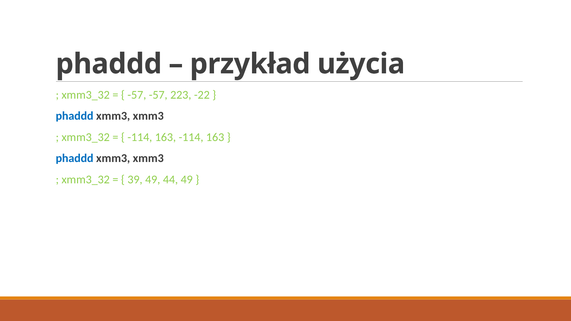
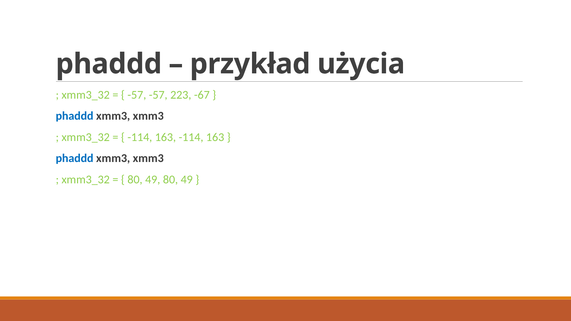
-22: -22 -> -67 (202, 95)
39: 39 -> 80 (135, 180)
49 44: 44 -> 80 (170, 180)
